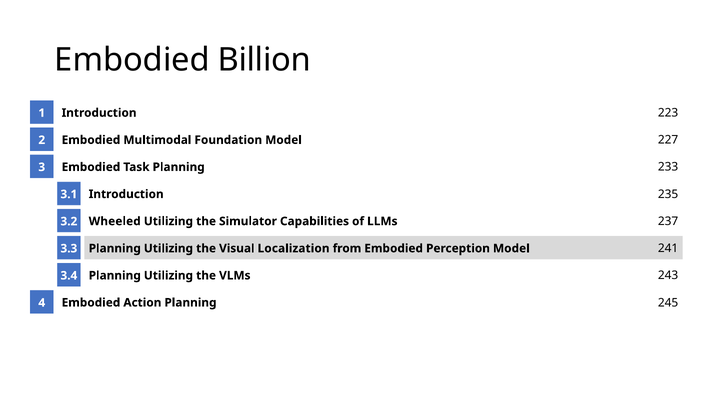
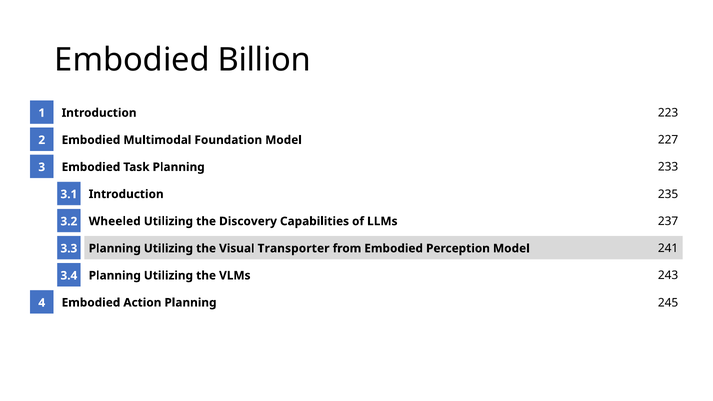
Simulator: Simulator -> Discovery (248, 221)
Localization: Localization -> Transporter (294, 248)
